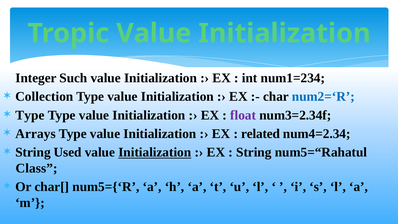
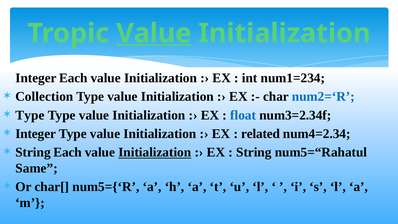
Value underline: none -> present (154, 33)
Integer Such: Such -> Each (73, 78)
float colour: purple -> blue (243, 115)
Arrays: Arrays -> Integer (36, 134)
String Used: Used -> Each (68, 152)
Class: Class -> Same (37, 168)
